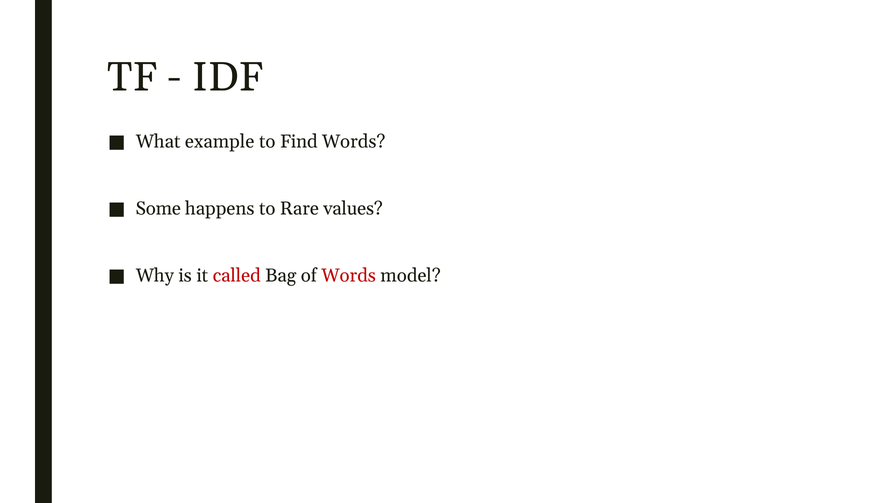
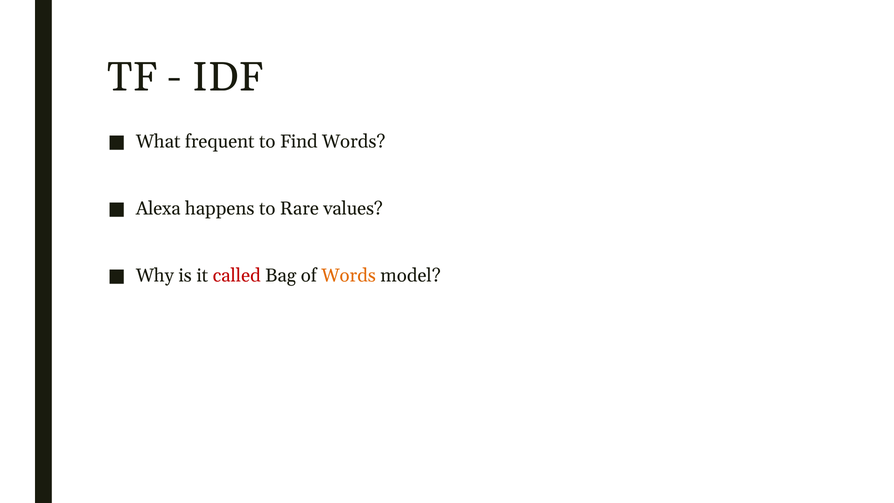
example: example -> frequent (220, 142)
Some: Some -> Alexa (158, 209)
Words colour: red -> orange (349, 276)
